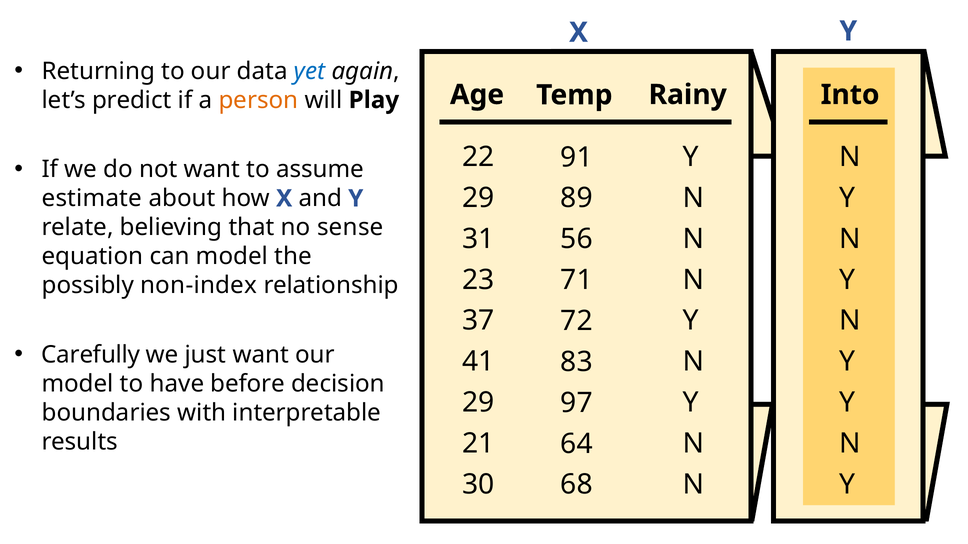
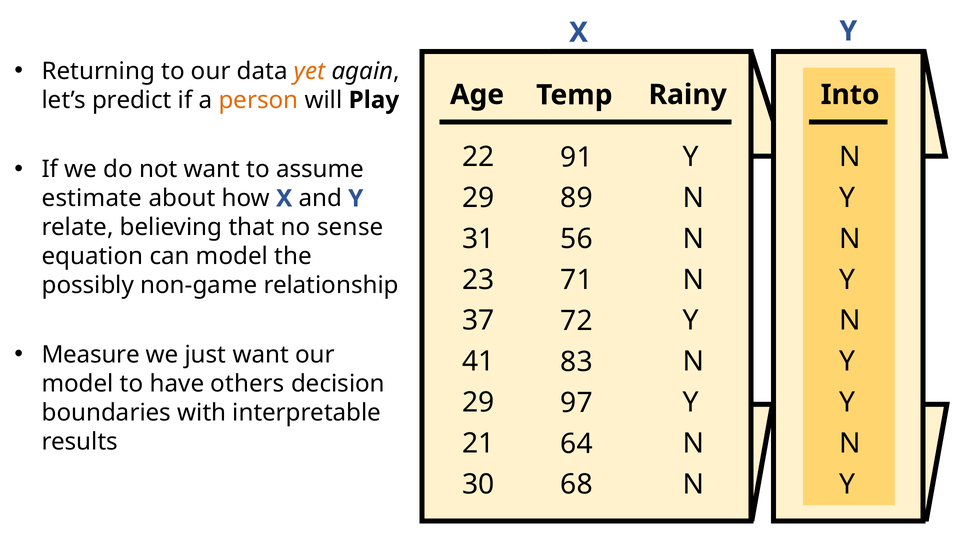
yet colour: blue -> orange (310, 71)
non-index: non-index -> non-game (199, 286)
Carefully: Carefully -> Measure (91, 355)
before: before -> others (247, 384)
